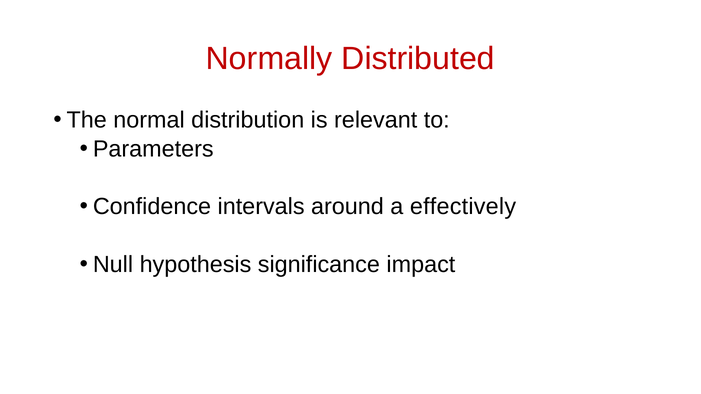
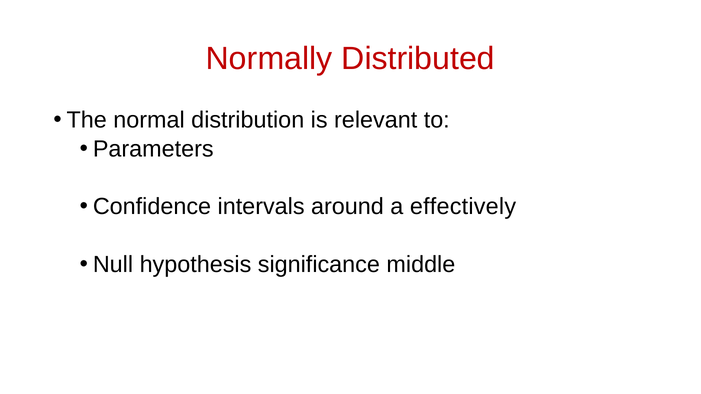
impact: impact -> middle (421, 265)
